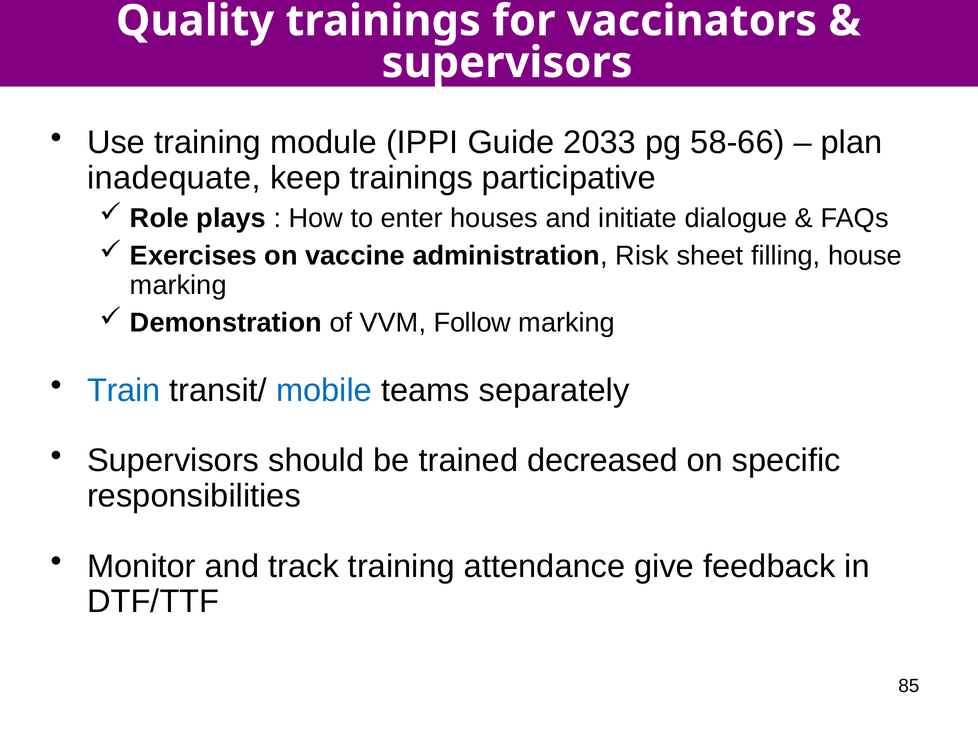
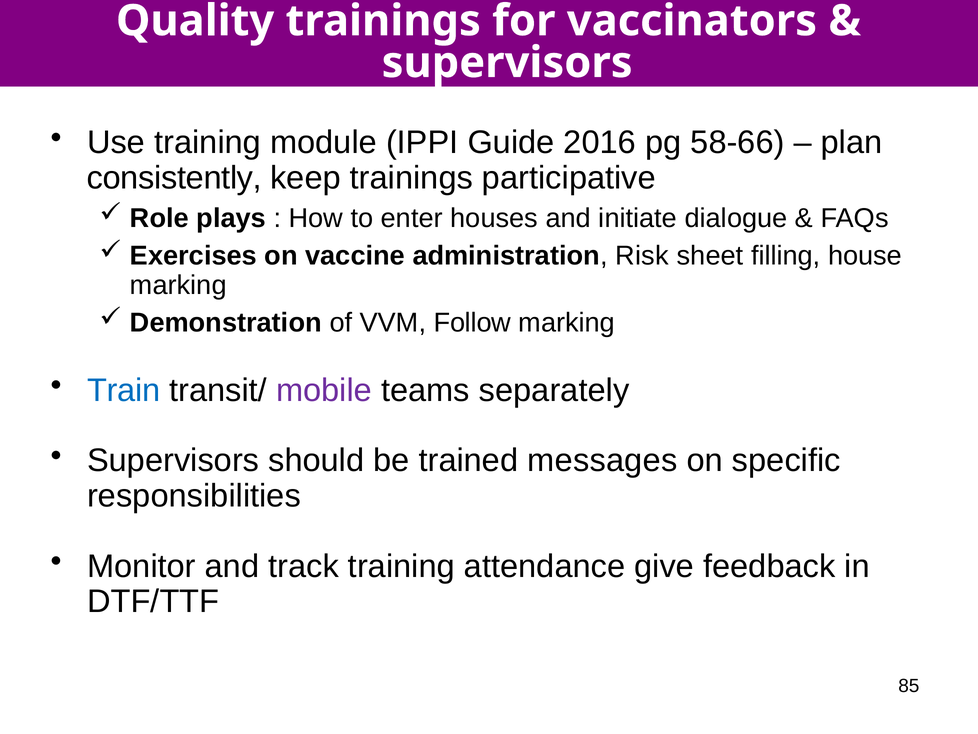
2033: 2033 -> 2016 (600, 143)
inadequate: inadequate -> consistently (174, 178)
mobile colour: blue -> purple (324, 390)
decreased: decreased -> messages (602, 460)
